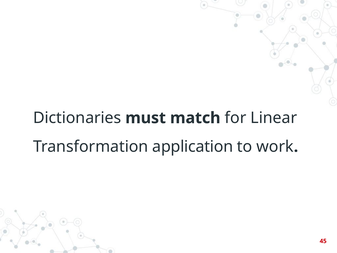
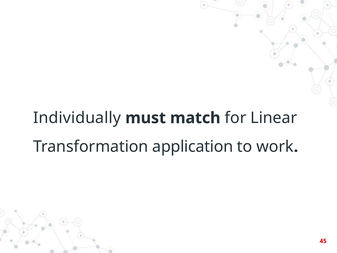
Dictionaries: Dictionaries -> Individually (77, 118)
